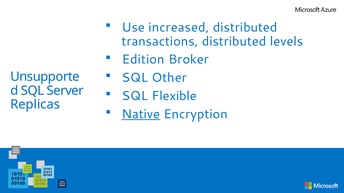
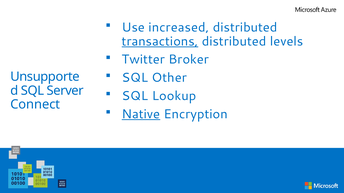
transactions underline: none -> present (160, 41)
Edition: Edition -> Twitter (143, 60)
Flexible: Flexible -> Lookup (174, 96)
Replicas: Replicas -> Connect (35, 105)
